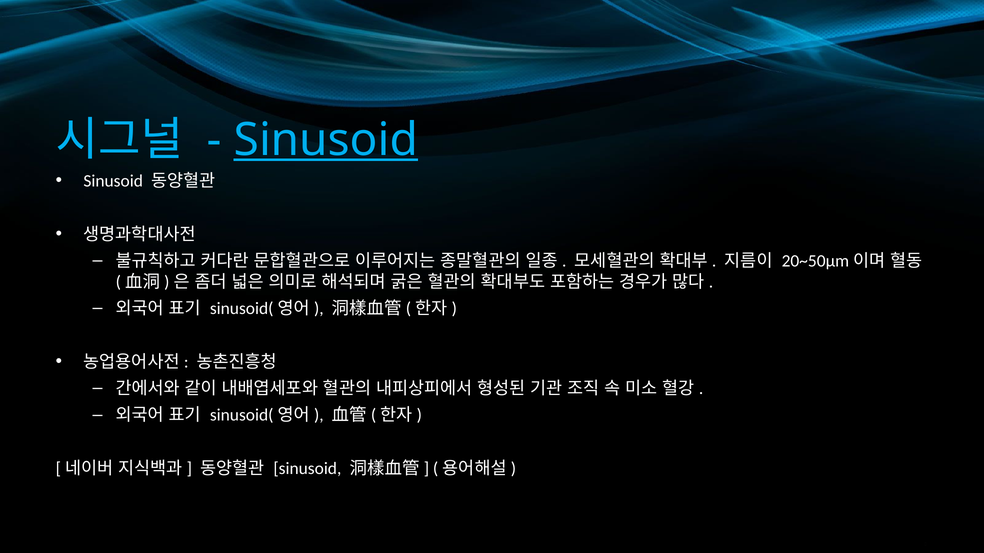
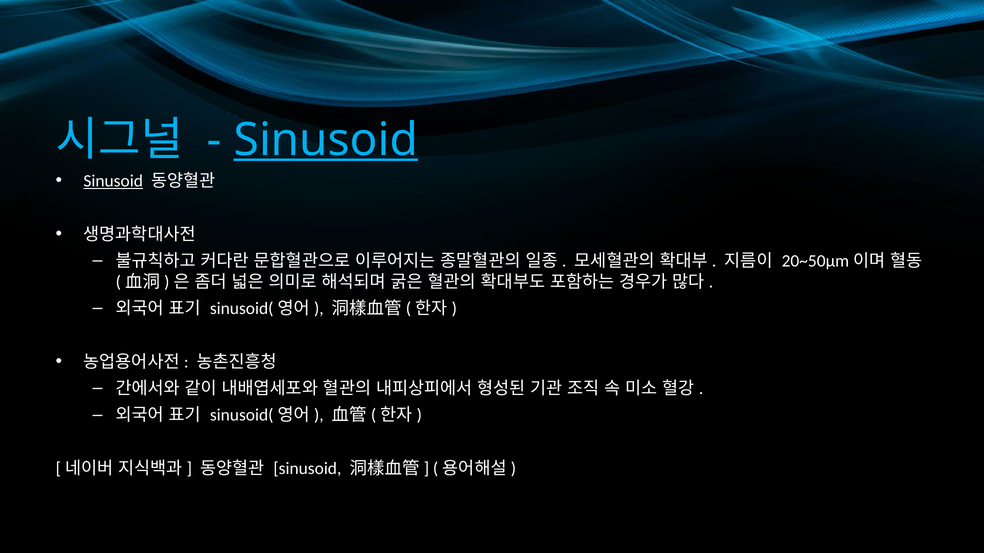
Sinusoid underline: none -> present (113, 181)
